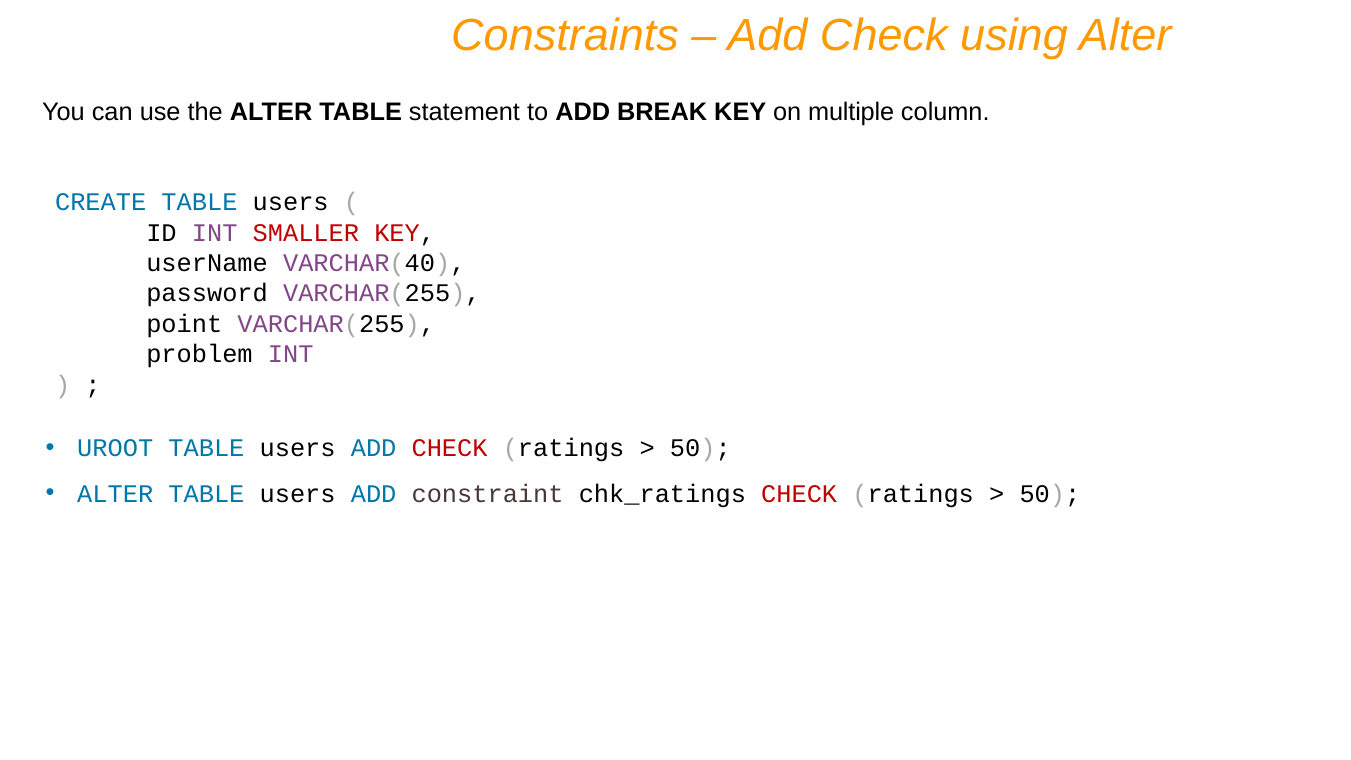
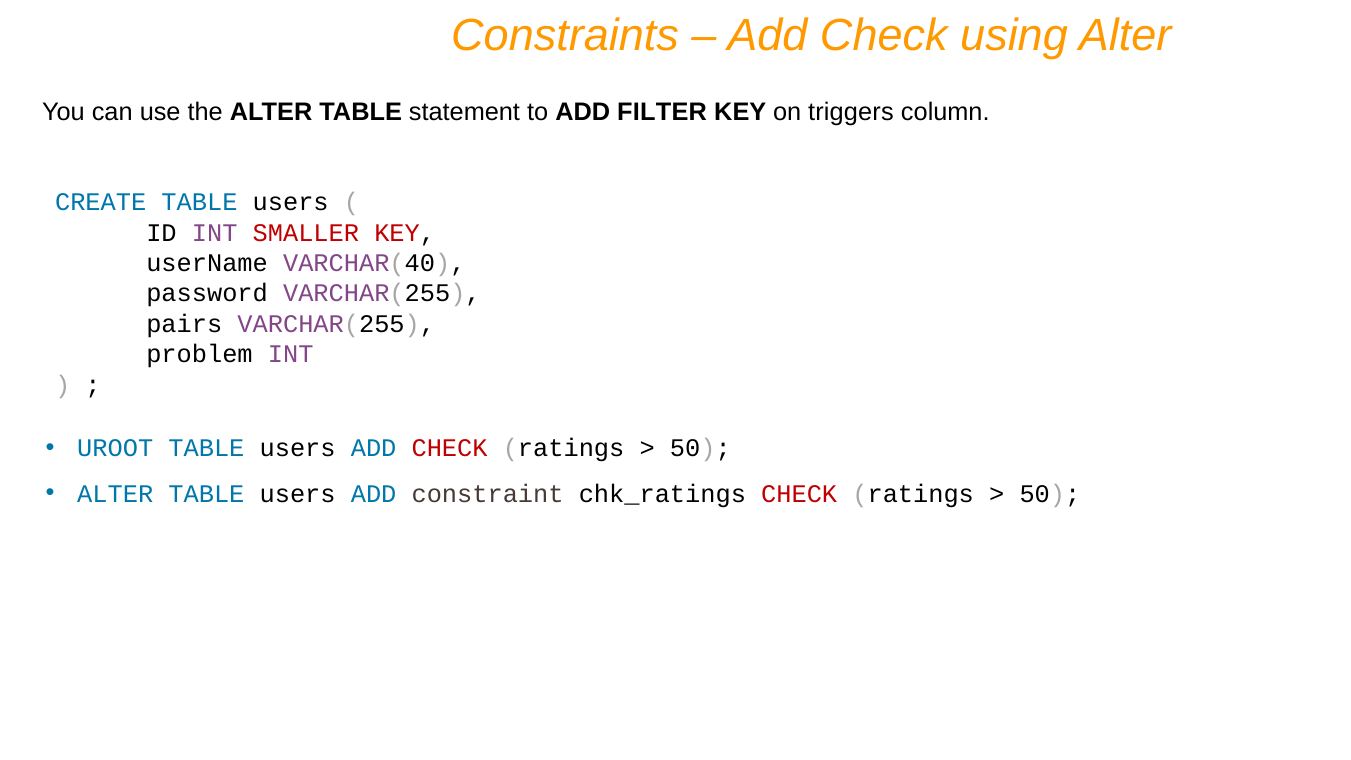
BREAK: BREAK -> FILTER (662, 113)
multiple: multiple -> triggers (851, 113)
point: point -> pairs (184, 324)
